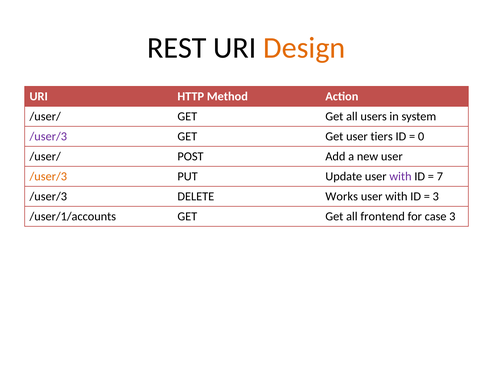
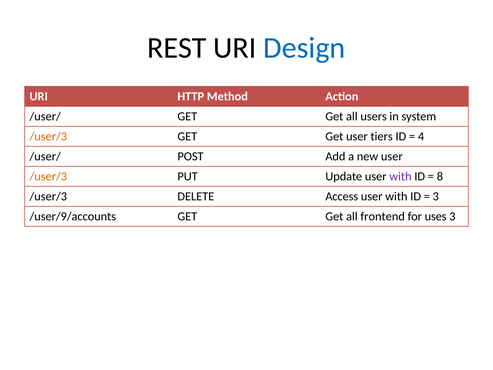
Design colour: orange -> blue (304, 48)
/user/3 colour: purple -> orange (48, 136)
0: 0 -> 4 (421, 136)
7: 7 -> 8 (440, 176)
Works: Works -> Access (342, 196)
/user/1/accounts: /user/1/accounts -> /user/9/accounts (73, 216)
case: case -> uses (436, 216)
